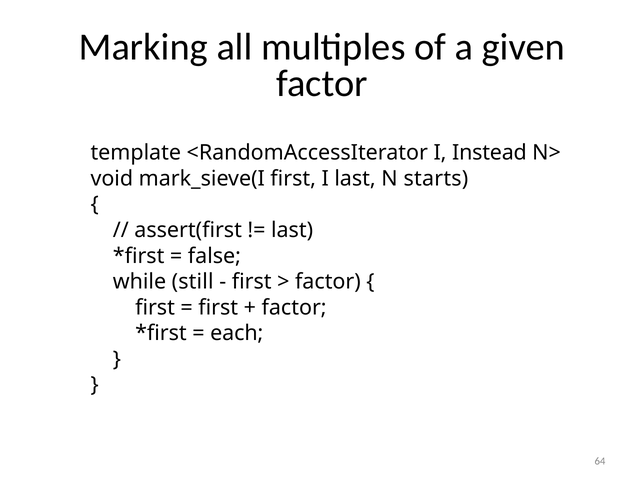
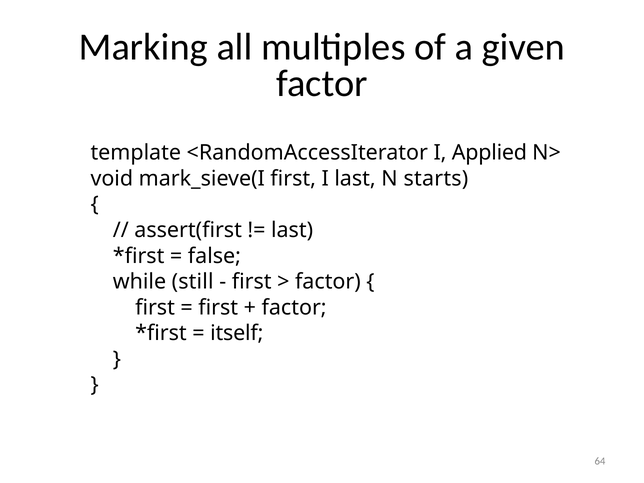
Instead: Instead -> Applied (489, 153)
each: each -> itself (237, 333)
